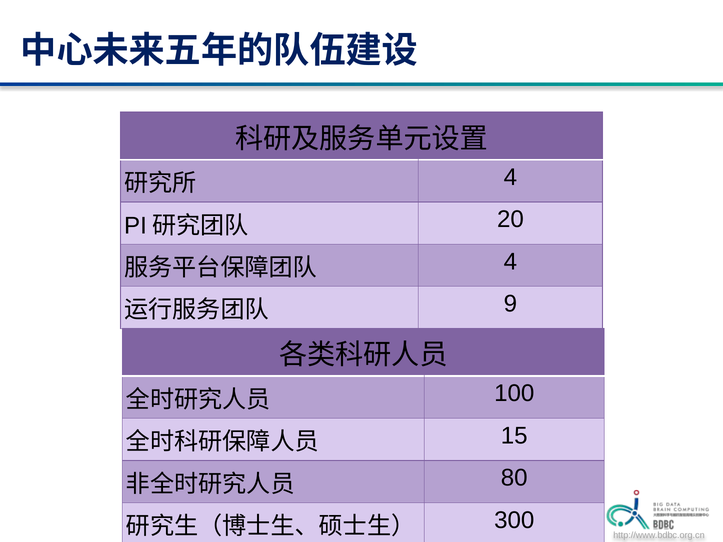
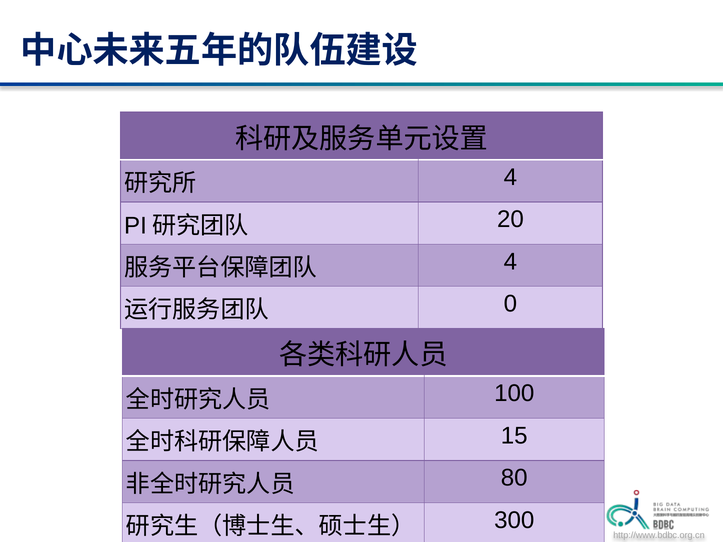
9: 9 -> 0 (510, 304)
